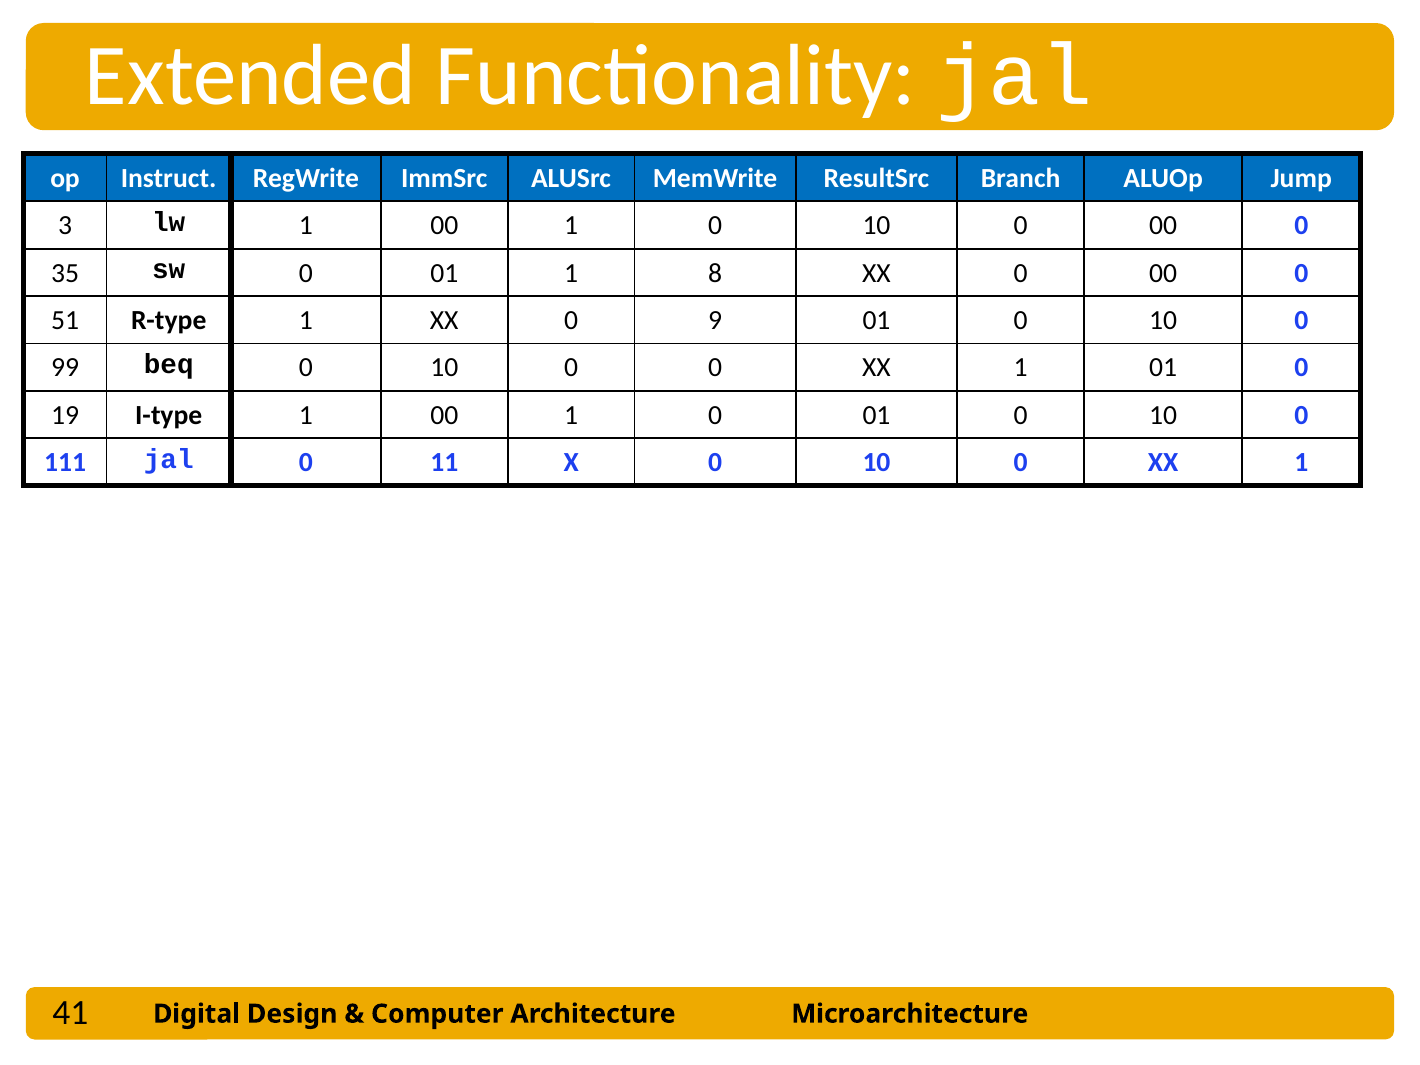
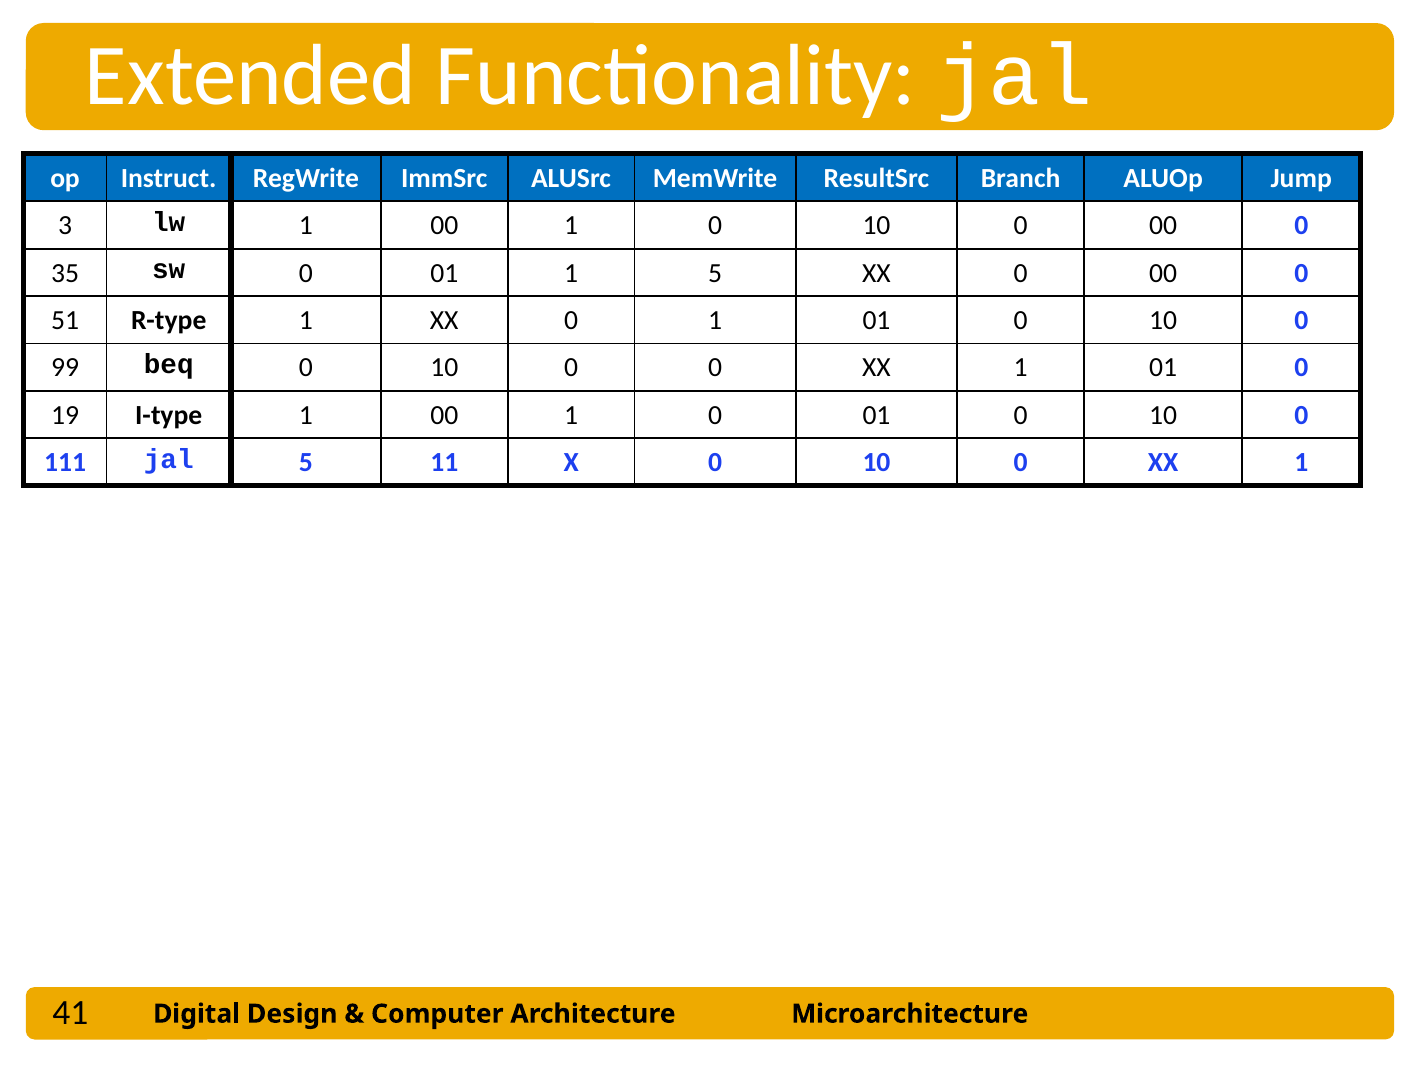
1 8: 8 -> 5 (715, 273)
0 9: 9 -> 1 (715, 320)
jal 0: 0 -> 5 (306, 463)
